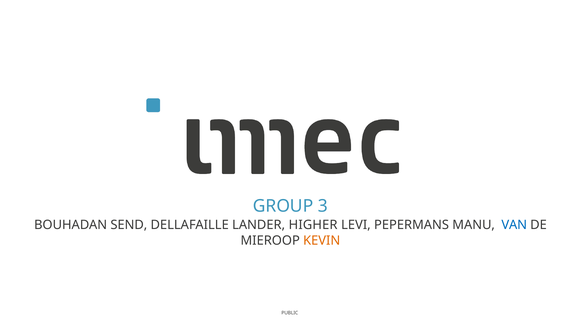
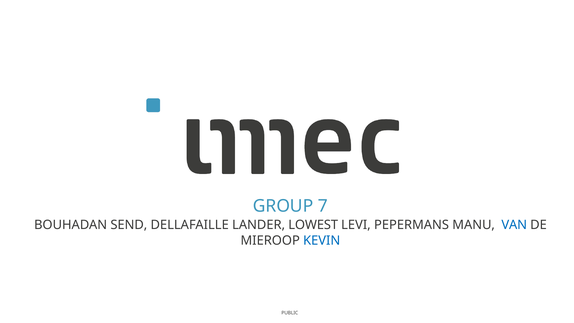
3: 3 -> 7 (323, 206)
HIGHER: HIGHER -> LOWEST (313, 225)
KEVIN colour: orange -> blue (322, 240)
